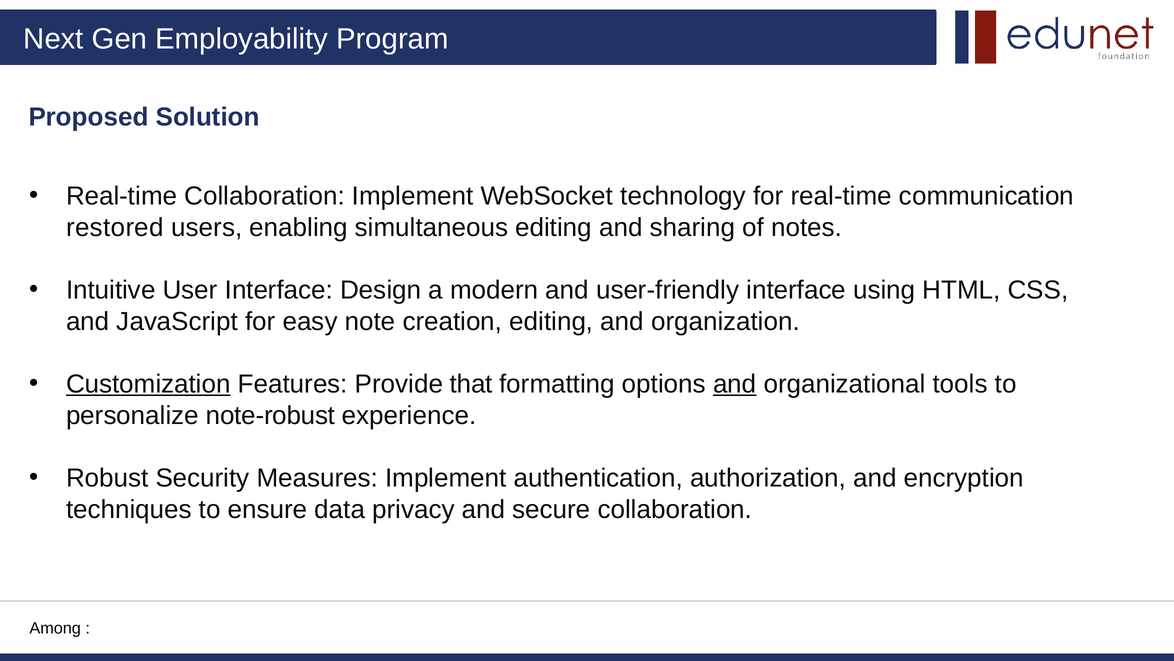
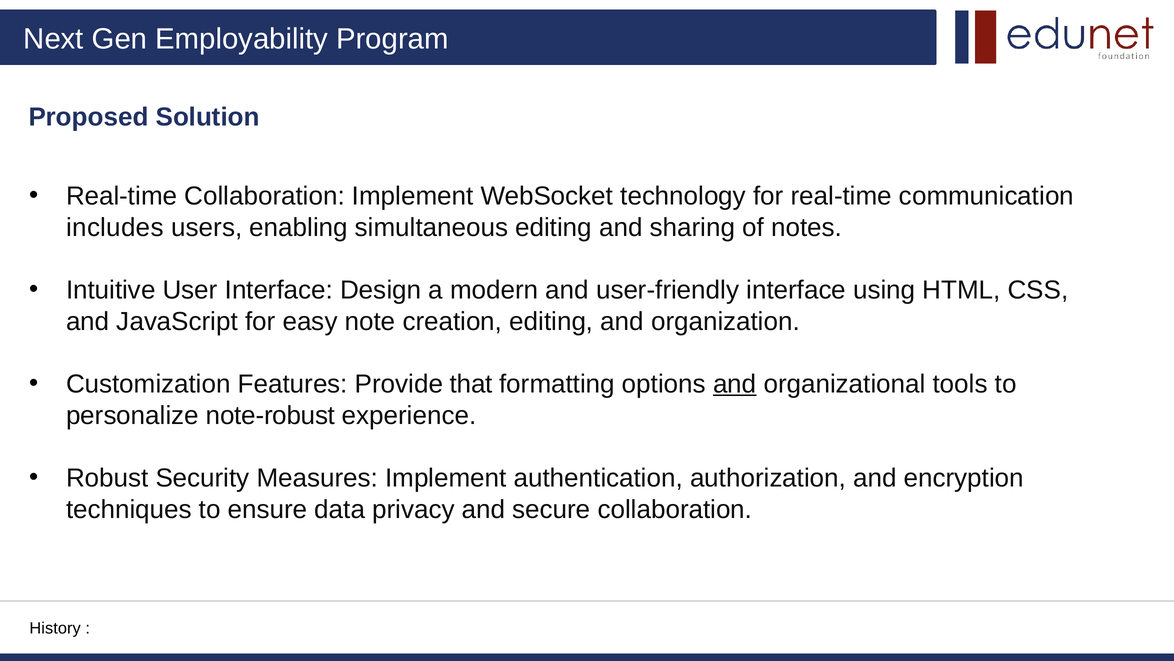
restored: restored -> includes (115, 227)
Customization underline: present -> none (148, 384)
Among: Among -> History (55, 628)
